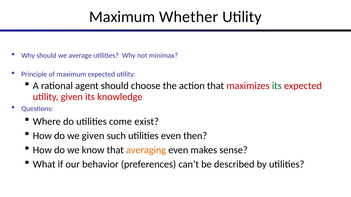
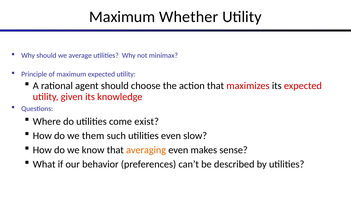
its colour: green -> black (277, 86)
we given: given -> them (93, 136)
then: then -> slow (195, 136)
